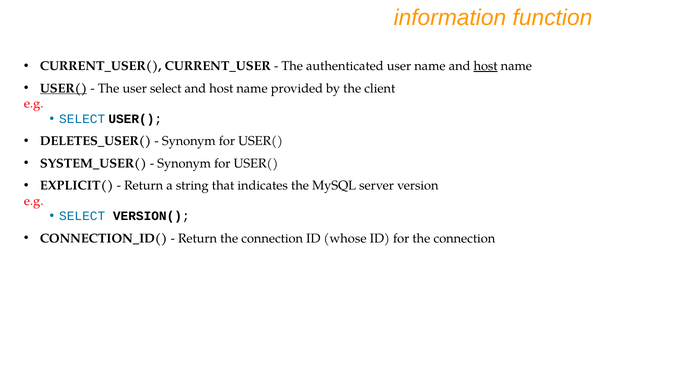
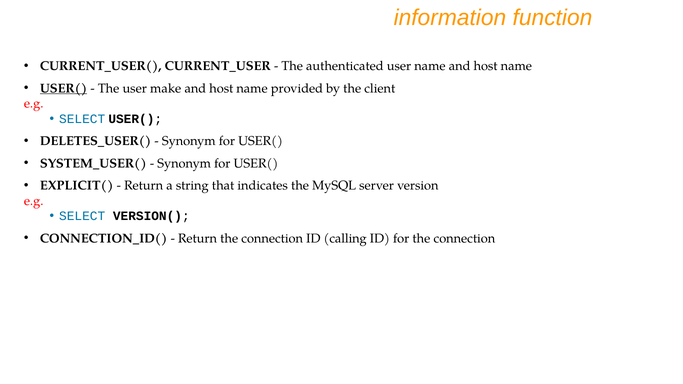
host underline: present -> none (486, 66)
user select: select -> make (166, 88)
whose: whose -> calling (345, 239)
